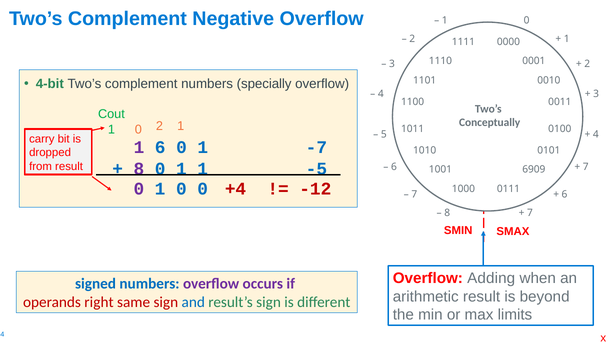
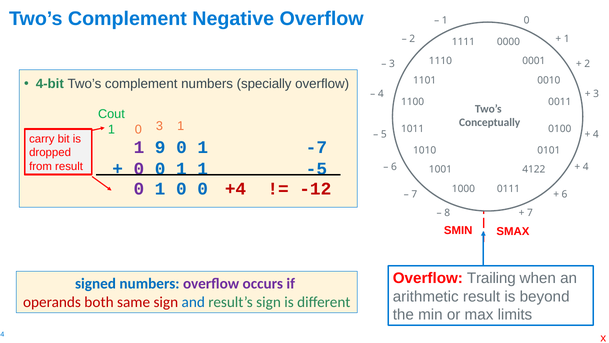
0 2: 2 -> 3 (159, 126)
1 6: 6 -> 9 (160, 147)
8: 8 -> 0 (139, 168)
7: 7 -> 4 (586, 167)
6909: 6909 -> 4122 (534, 169)
Adding: Adding -> Trailing (491, 278)
right: right -> both (99, 302)
